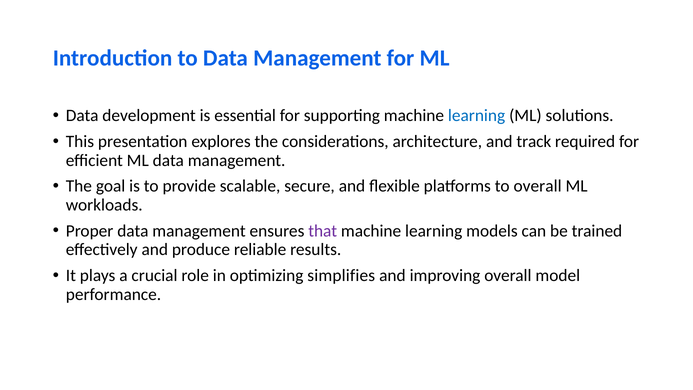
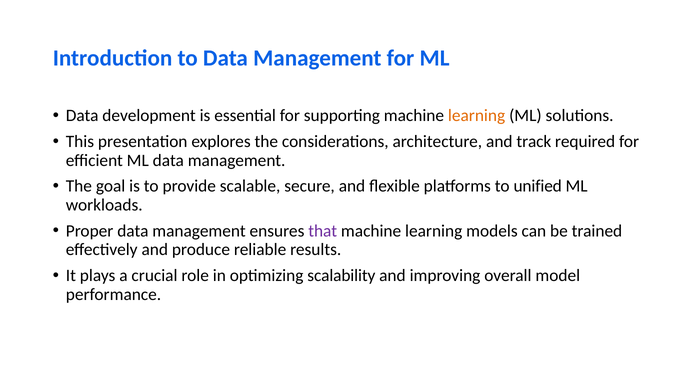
learning colour: blue -> orange (477, 116)
to overall: overall -> unified (538, 186)
simplifies: simplifies -> scalability (341, 275)
